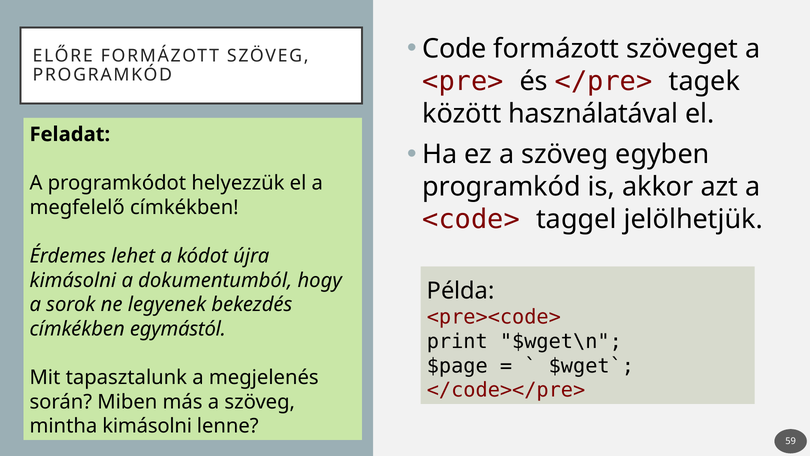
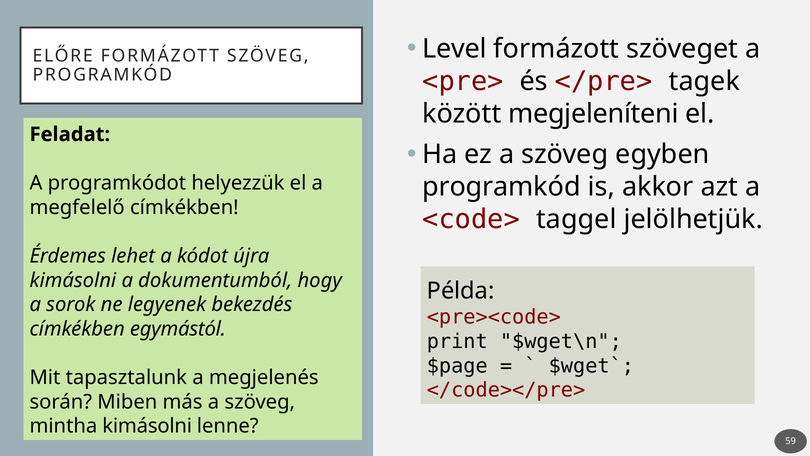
Code: Code -> Level (454, 49)
használatával: használatával -> megjeleníteni (593, 114)
